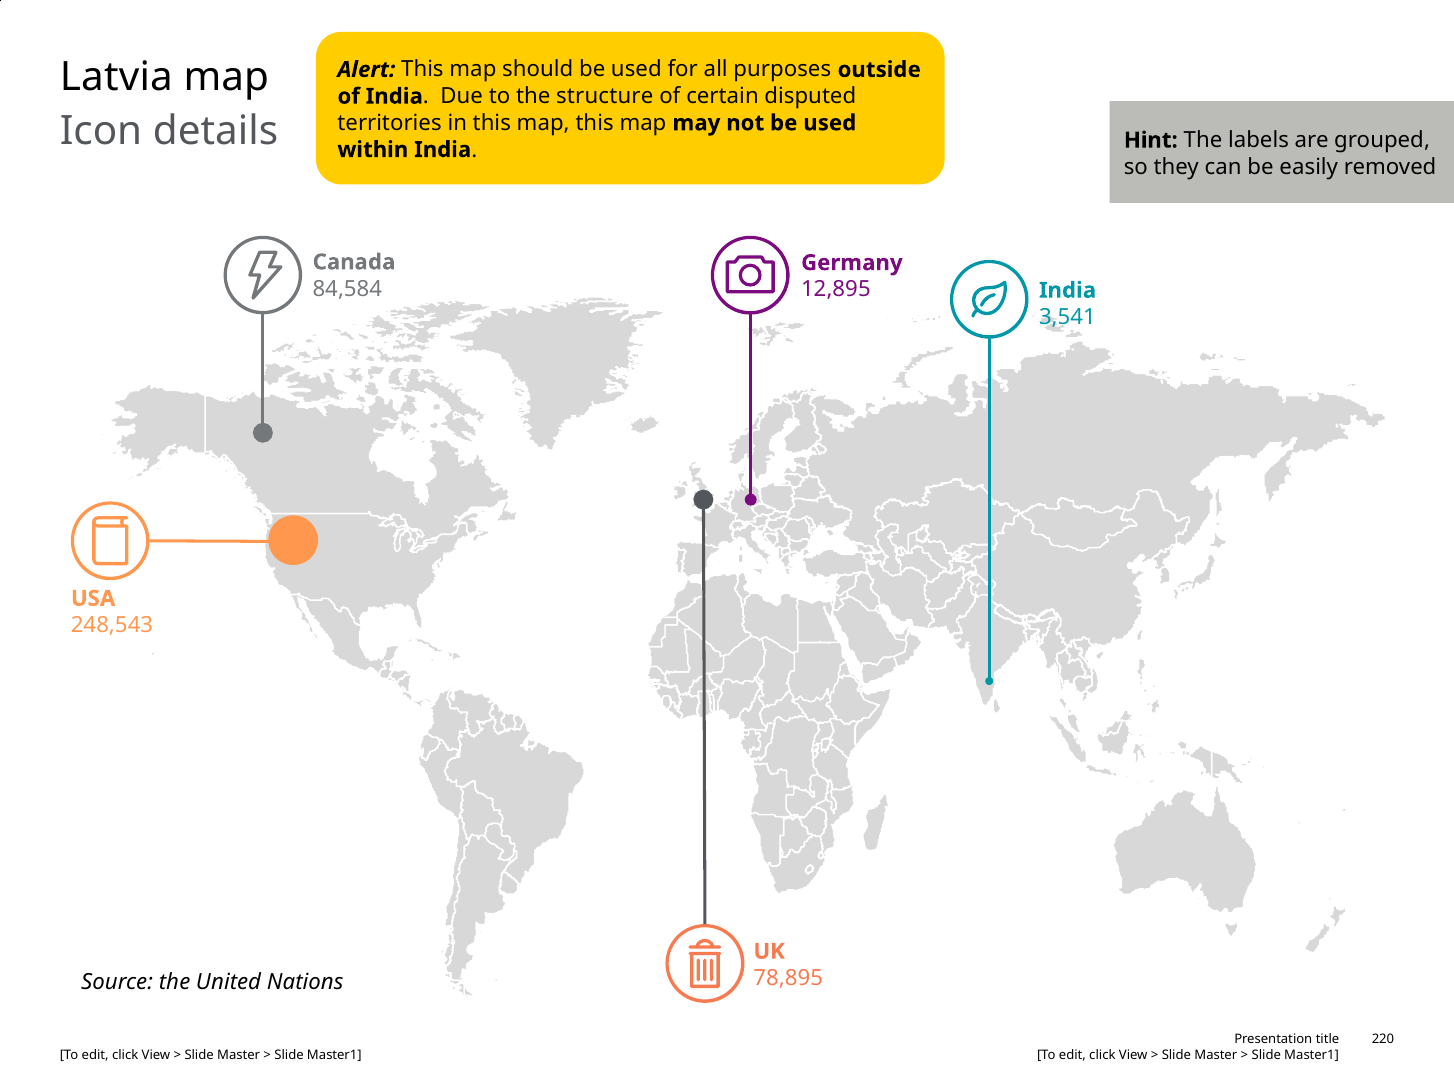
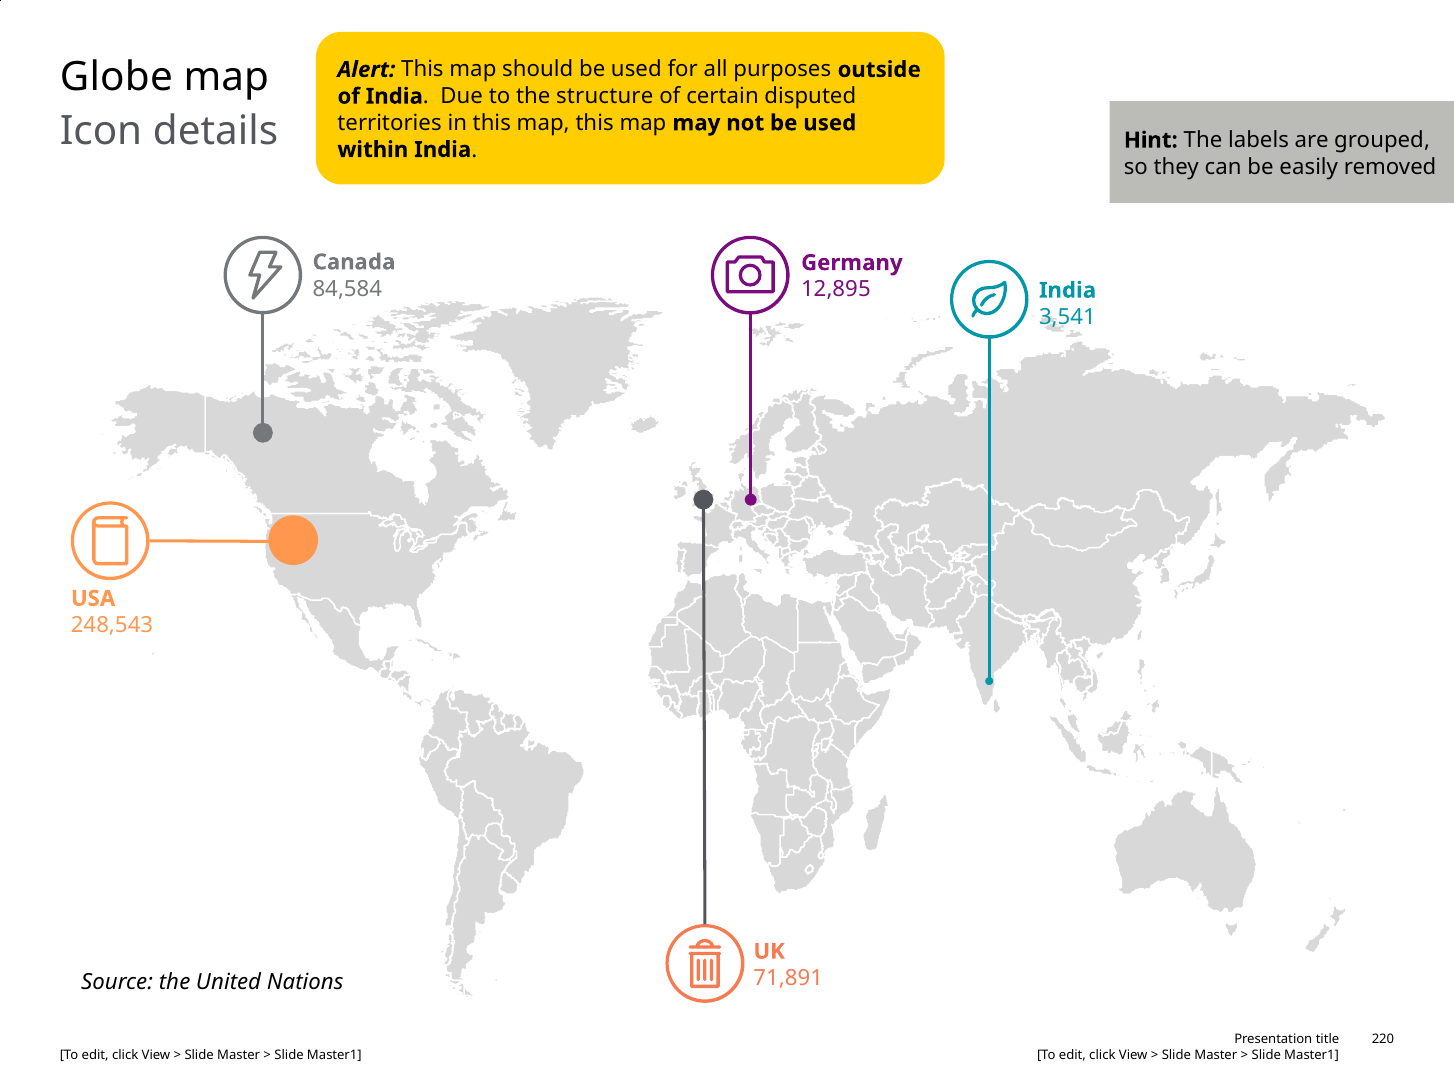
Latvia: Latvia -> Globe (116, 78)
78,895: 78,895 -> 71,891 (788, 978)
